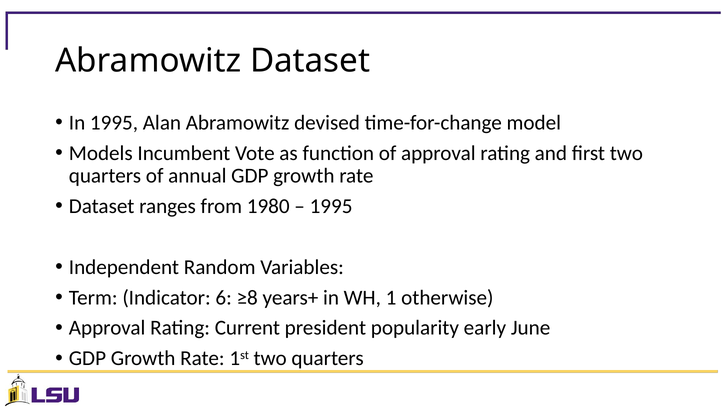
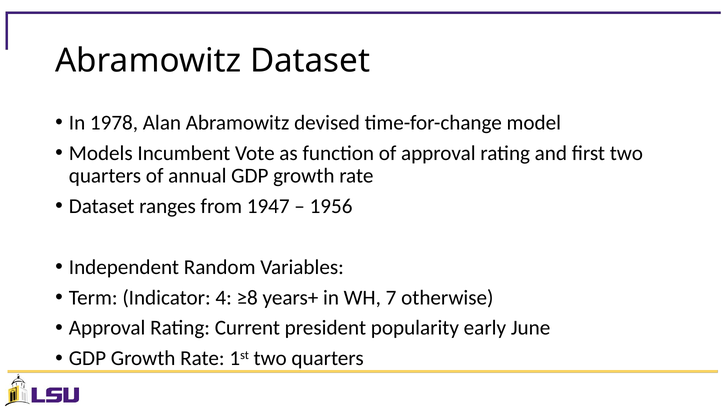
In 1995: 1995 -> 1978 (114, 123)
1980: 1980 -> 1947 (268, 206)
1995: 1995 -> 1956 (331, 206)
6: 6 -> 4 (224, 297)
1: 1 -> 7 (391, 297)
